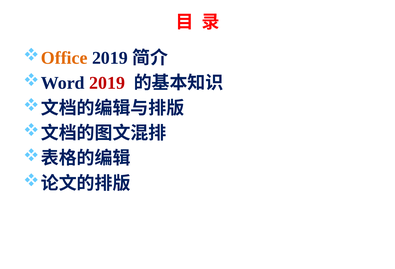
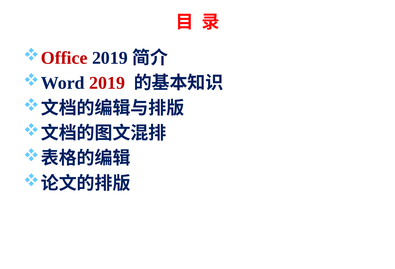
Office colour: orange -> red (64, 58)
